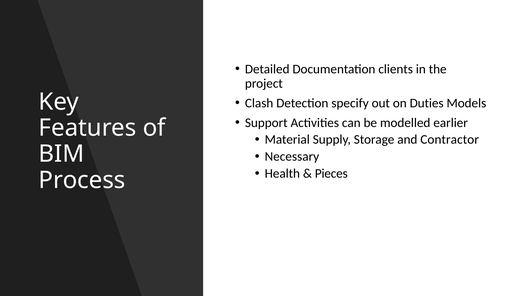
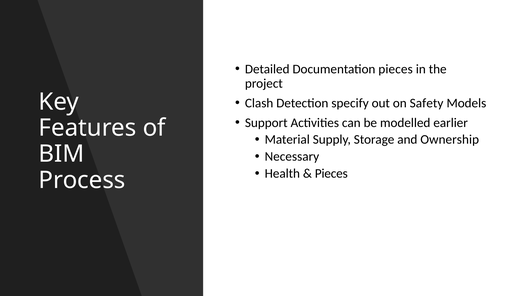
Documentation clients: clients -> pieces (396, 69)
Duties: Duties -> Safety (427, 103)
Contractor: Contractor -> Ownership (450, 140)
